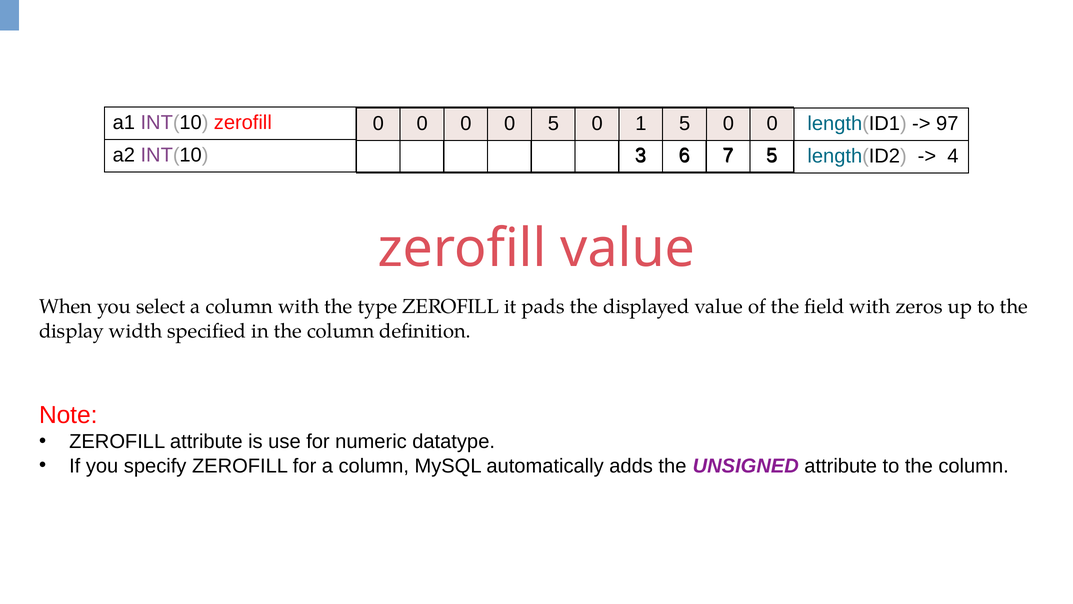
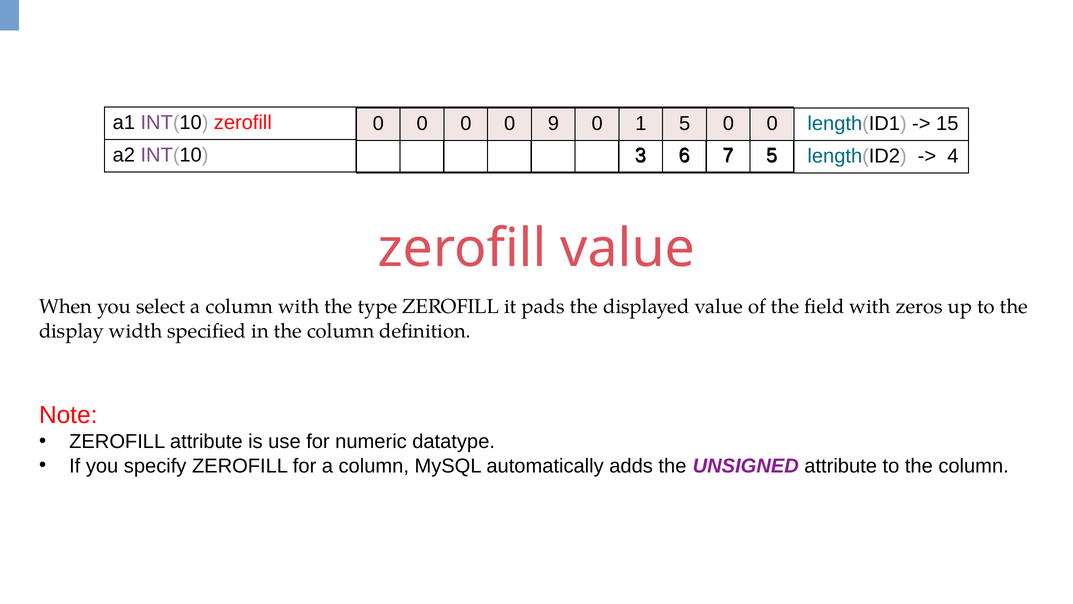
0 5: 5 -> 9 (553, 124)
97: 97 -> 15 (947, 124)
